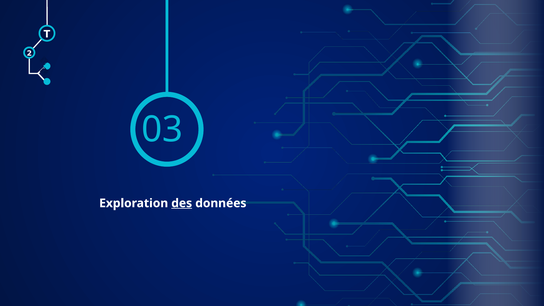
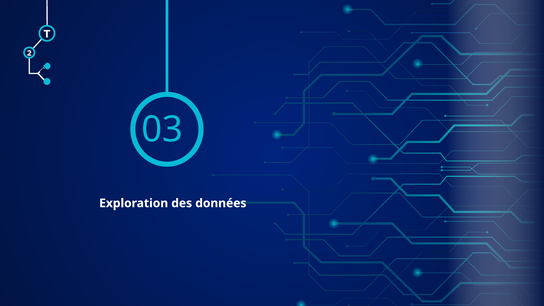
des underline: present -> none (182, 203)
